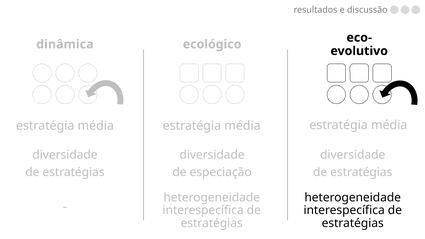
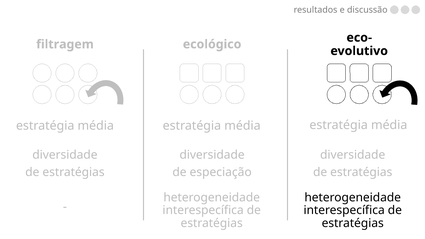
dinâmica: dinâmica -> filtragem (65, 44)
